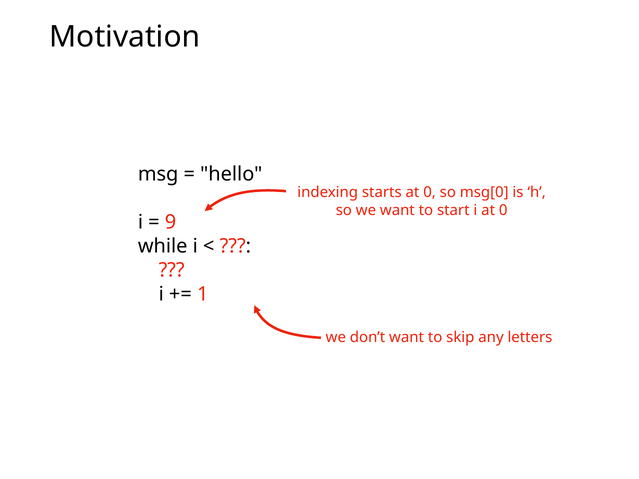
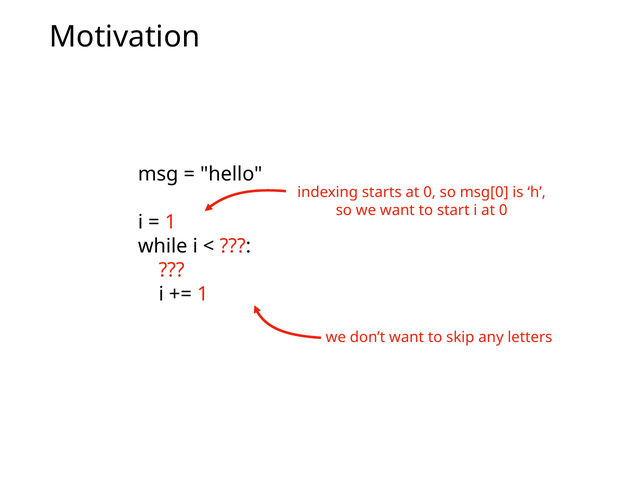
9: 9 -> 1 (171, 222)
